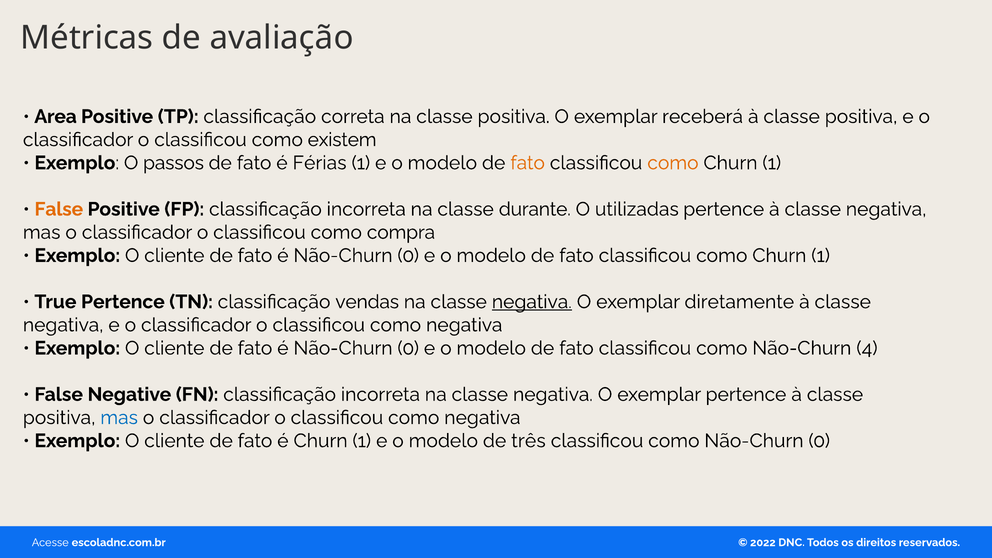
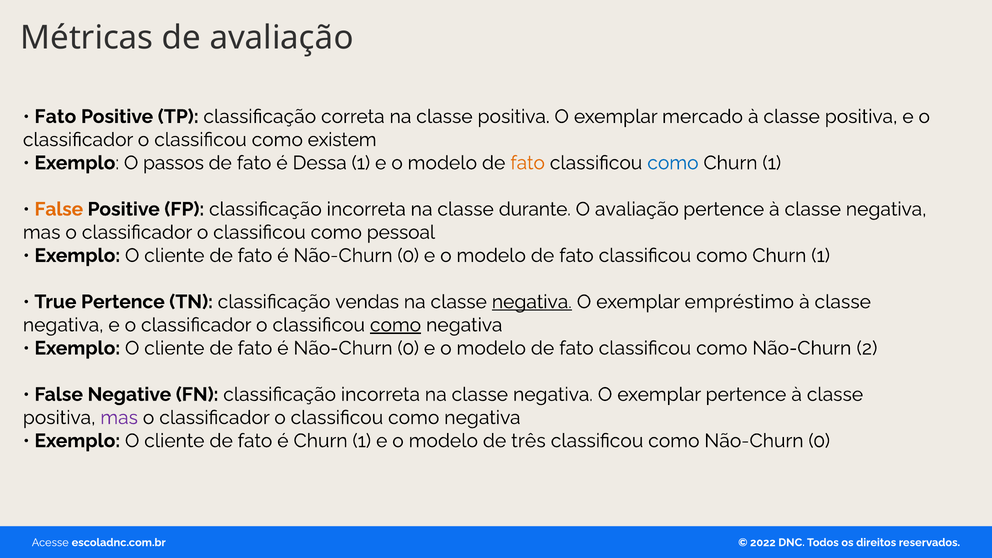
Area: Area -> Fato (55, 117)
receberá: receberá -> mercado (703, 117)
Férias: Férias -> Dessa (320, 163)
como colour: orange -> blue (673, 163)
O utilizadas: utilizadas -> avaliação (637, 209)
compra: compra -> pessoal (401, 232)
diretamente: diretamente -> empréstimo (739, 302)
como underline: none -> present (396, 325)
4: 4 -> 2 (867, 348)
mas colour: blue -> purple (119, 418)
